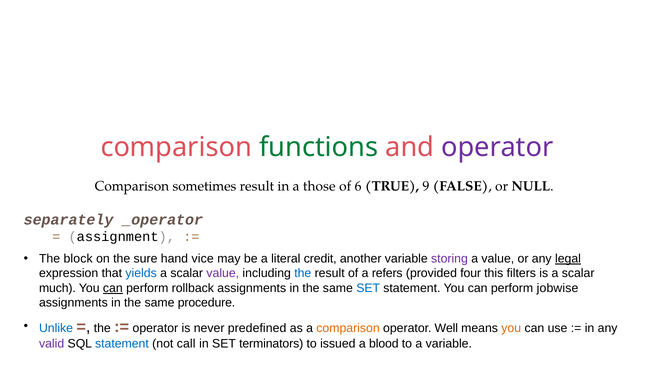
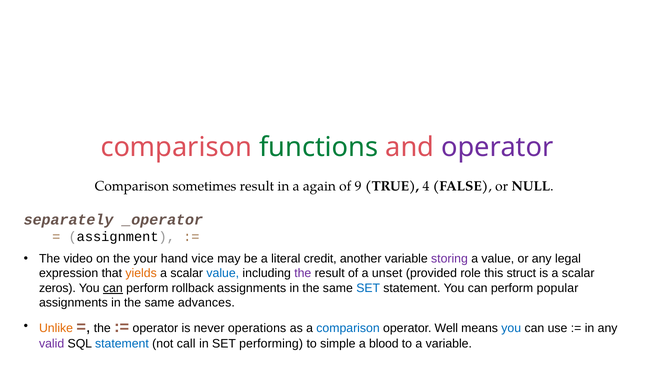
those: those -> again (319, 186)
6: 6 -> 9 (358, 186)
9: 9 -> 4 (426, 186)
block: block -> video (78, 259)
sure: sure -> your (146, 259)
legal underline: present -> none (568, 259)
yields colour: blue -> orange (141, 273)
value colour: purple -> blue (223, 273)
the colour: blue -> purple (303, 273)
refers: refers -> unset (387, 273)
four: four -> role (471, 273)
filters: filters -> struct (521, 273)
much: much -> zeros (57, 288)
jobwise: jobwise -> popular (558, 288)
procedure: procedure -> advances (206, 303)
Unlike colour: blue -> orange (56, 328)
predefined: predefined -> operations (257, 328)
comparison colour: orange -> blue (348, 328)
you colour: orange -> blue (511, 328)
terminators: terminators -> performing (271, 344)
issued: issued -> simple (338, 344)
